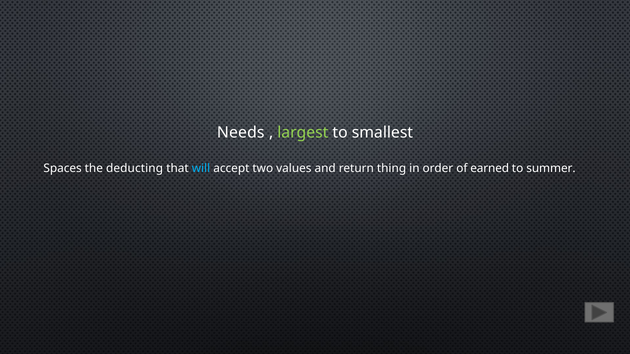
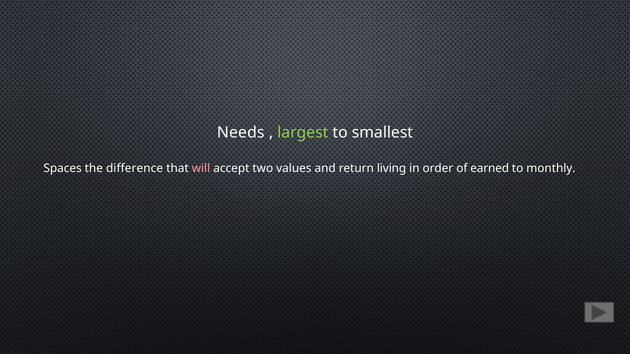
deducting: deducting -> difference (135, 168)
will colour: light blue -> pink (201, 168)
thing: thing -> living (392, 168)
summer: summer -> monthly (551, 168)
